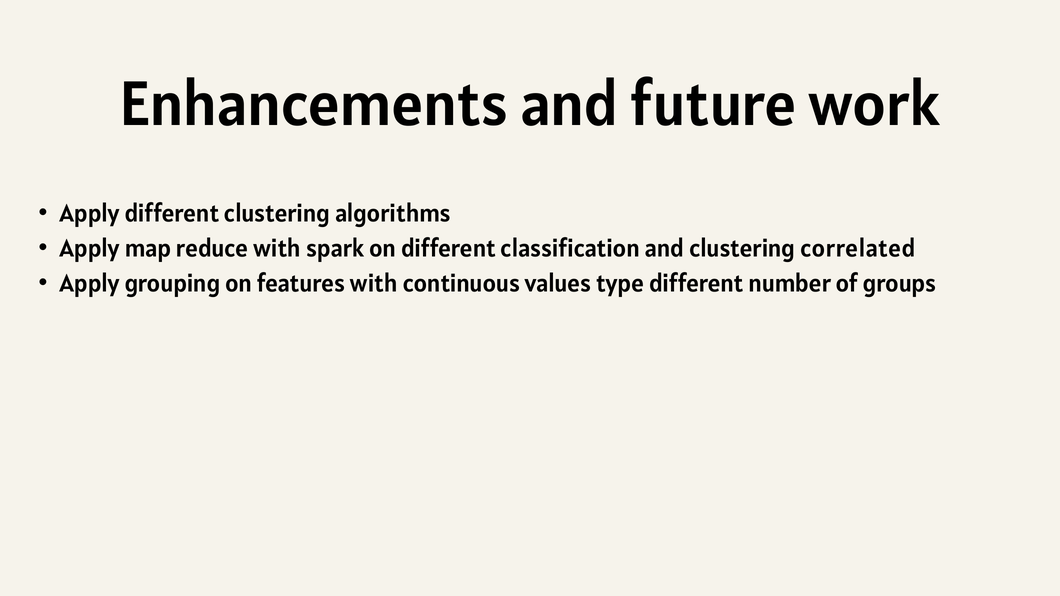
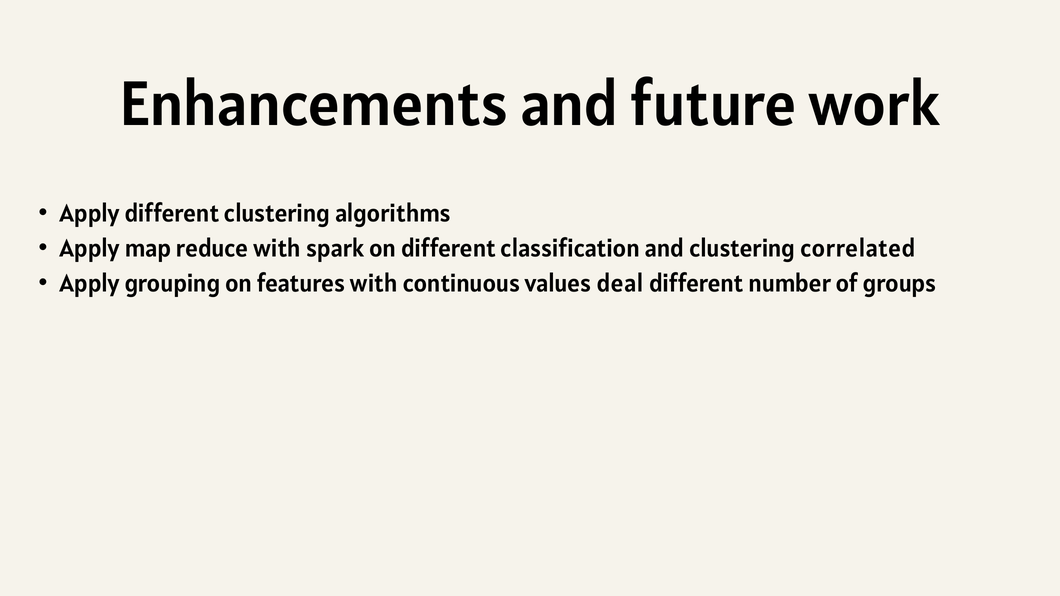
type: type -> deal (620, 284)
